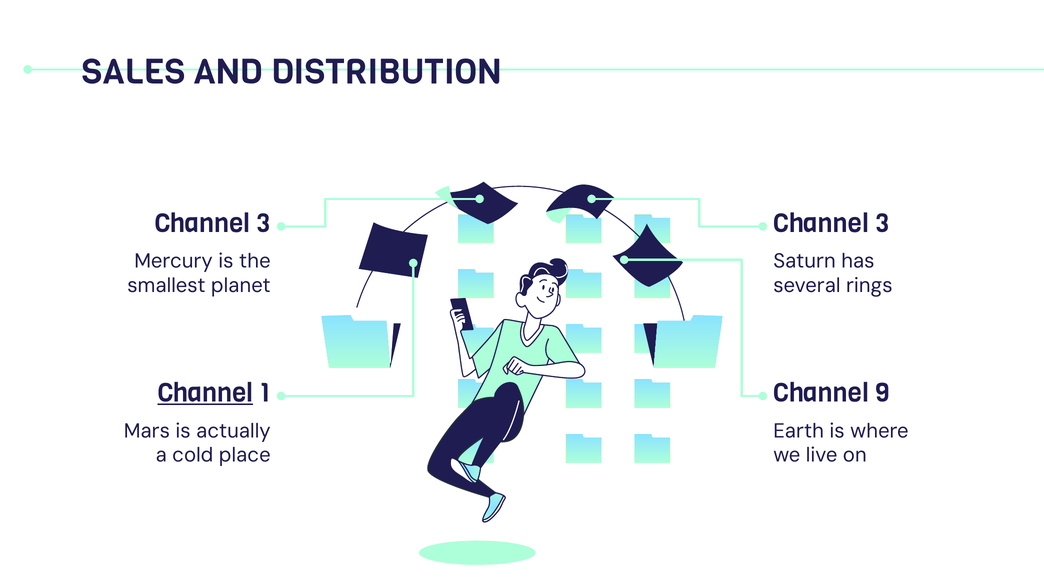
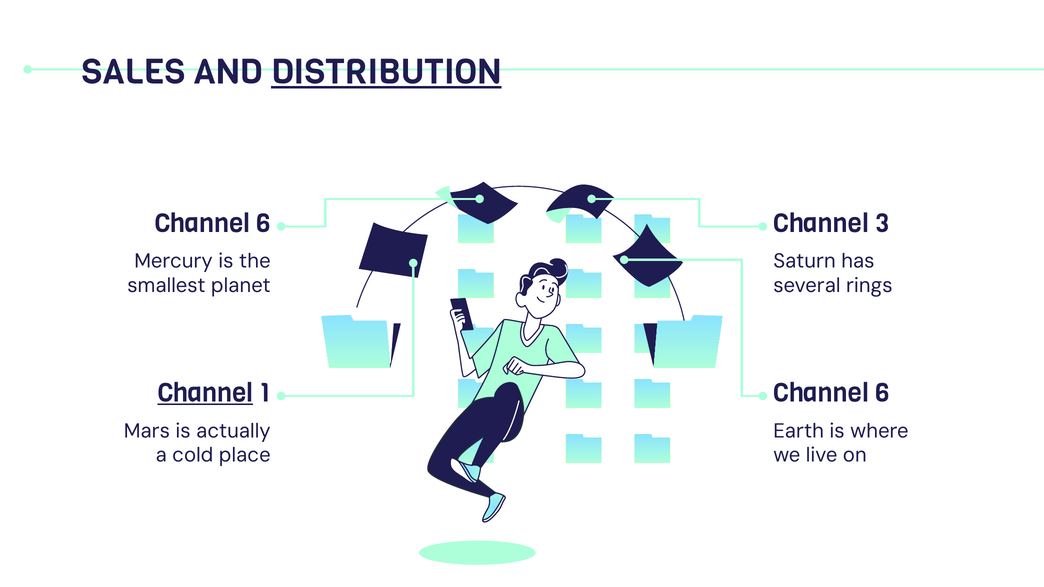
DISTRIBUTION underline: none -> present (386, 72)
3: 3 -> 6 (264, 224)
9: 9 -> 6 (883, 393)
